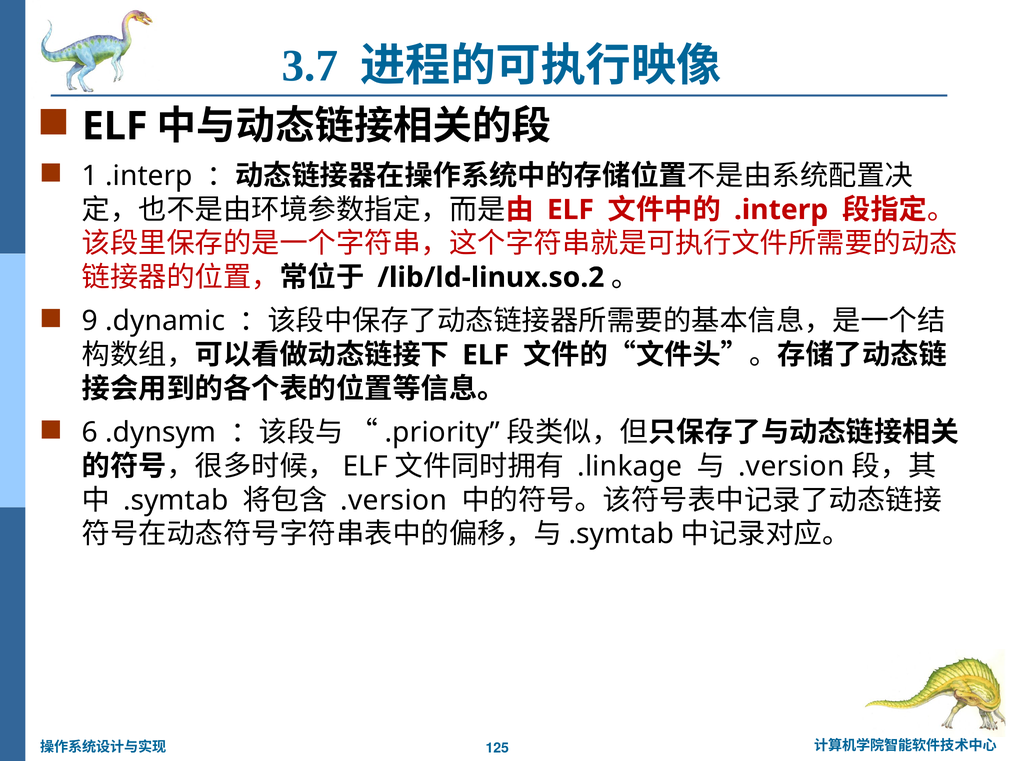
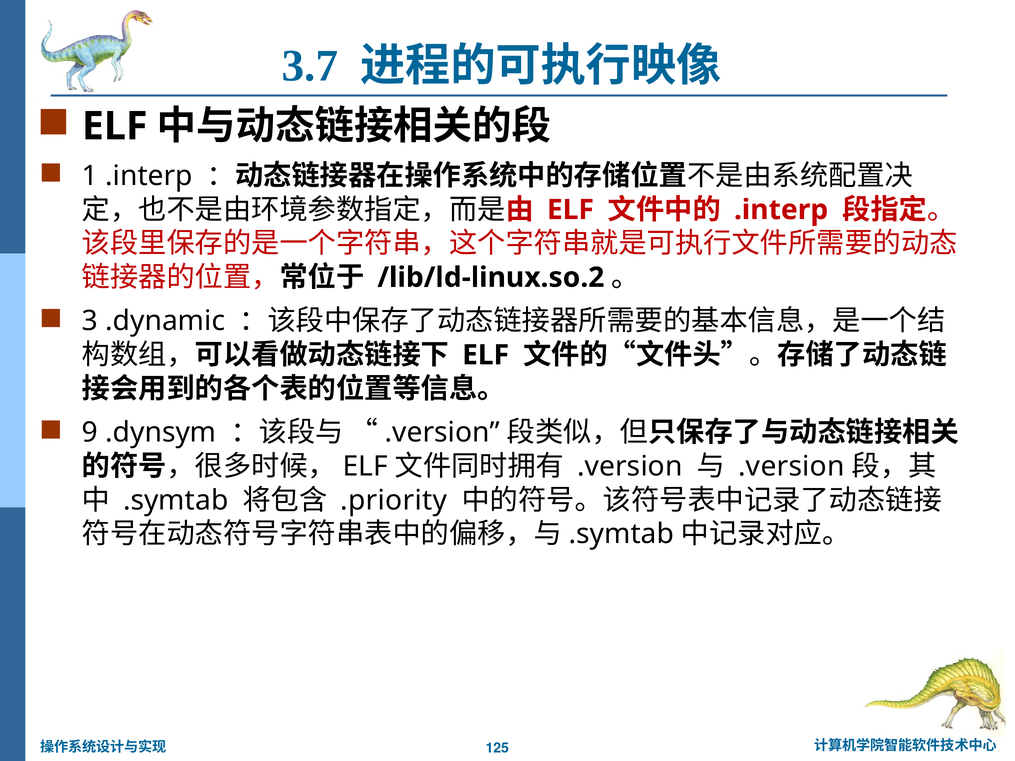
9: 9 -> 3 (90, 321)
6: 6 -> 9 (90, 433)
.priority: .priority -> .version (442, 433)
.linkage: .linkage -> .version (630, 467)
.version: .version -> .priority (394, 500)
